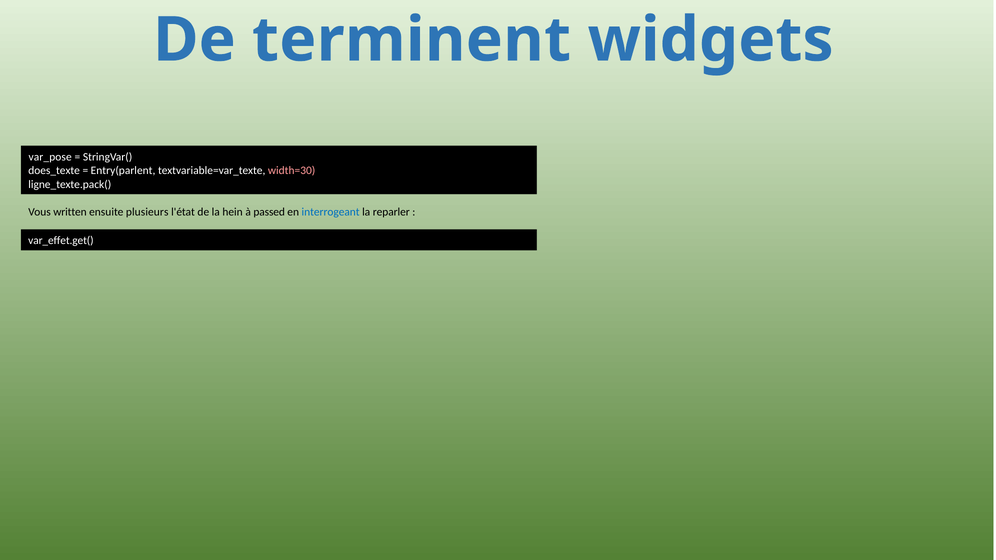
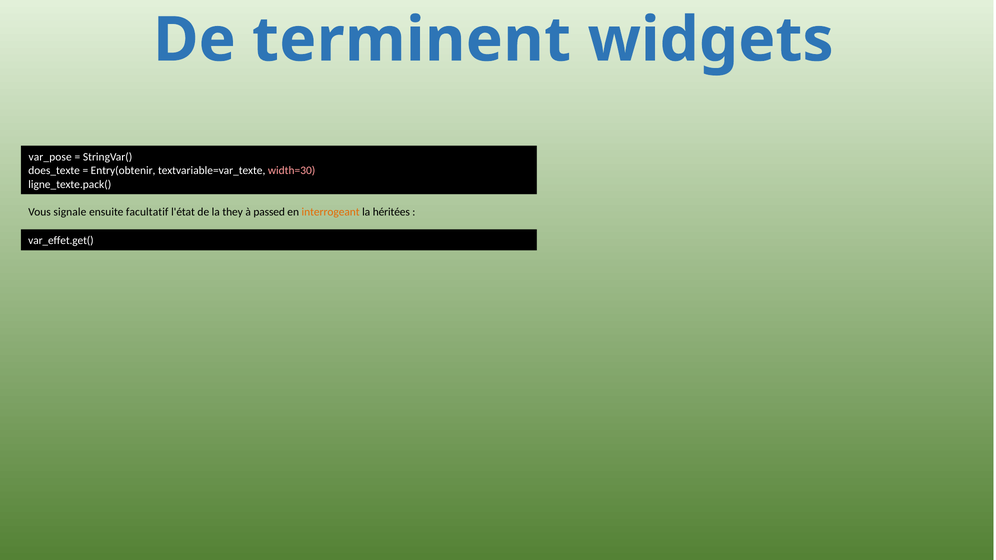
Entry(parlent: Entry(parlent -> Entry(obtenir (123, 171)
written: written -> signale (70, 212)
plusieurs: plusieurs -> facultatif (147, 212)
hein: hein -> they (233, 212)
interrogeant colour: blue -> orange (331, 212)
reparler: reparler -> héritées (391, 212)
